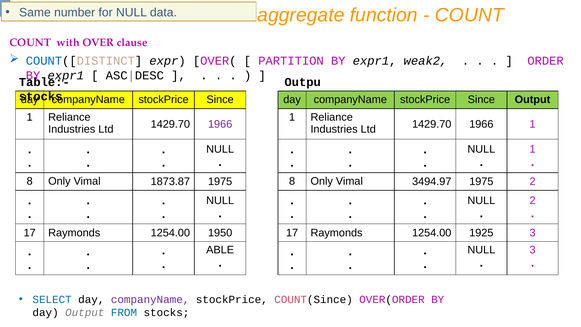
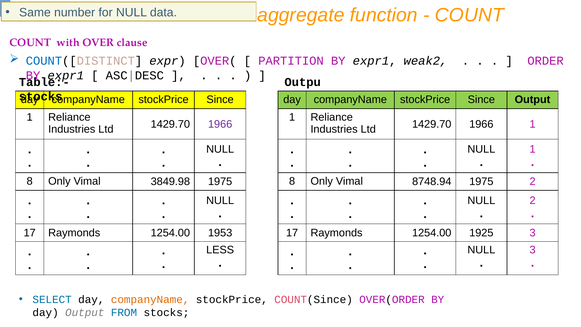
1873.87: 1873.87 -> 3849.98 (170, 182)
3494.97: 3494.97 -> 8748.94 (432, 182)
1950: 1950 -> 1953 (220, 233)
ABLE: ABLE -> LESS (220, 250)
companyName colour: purple -> orange (150, 299)
